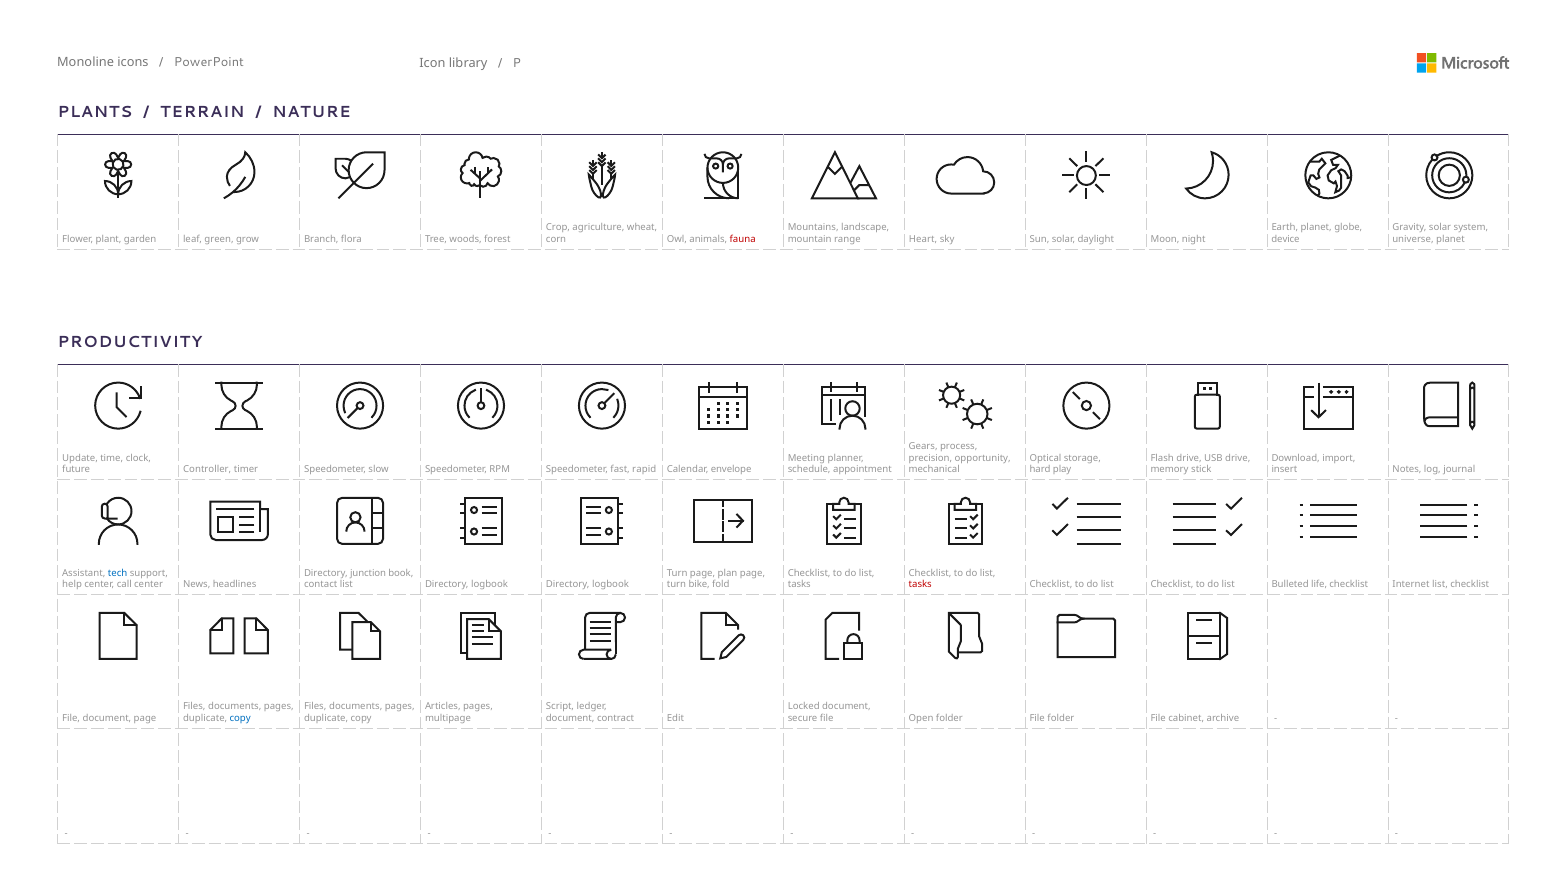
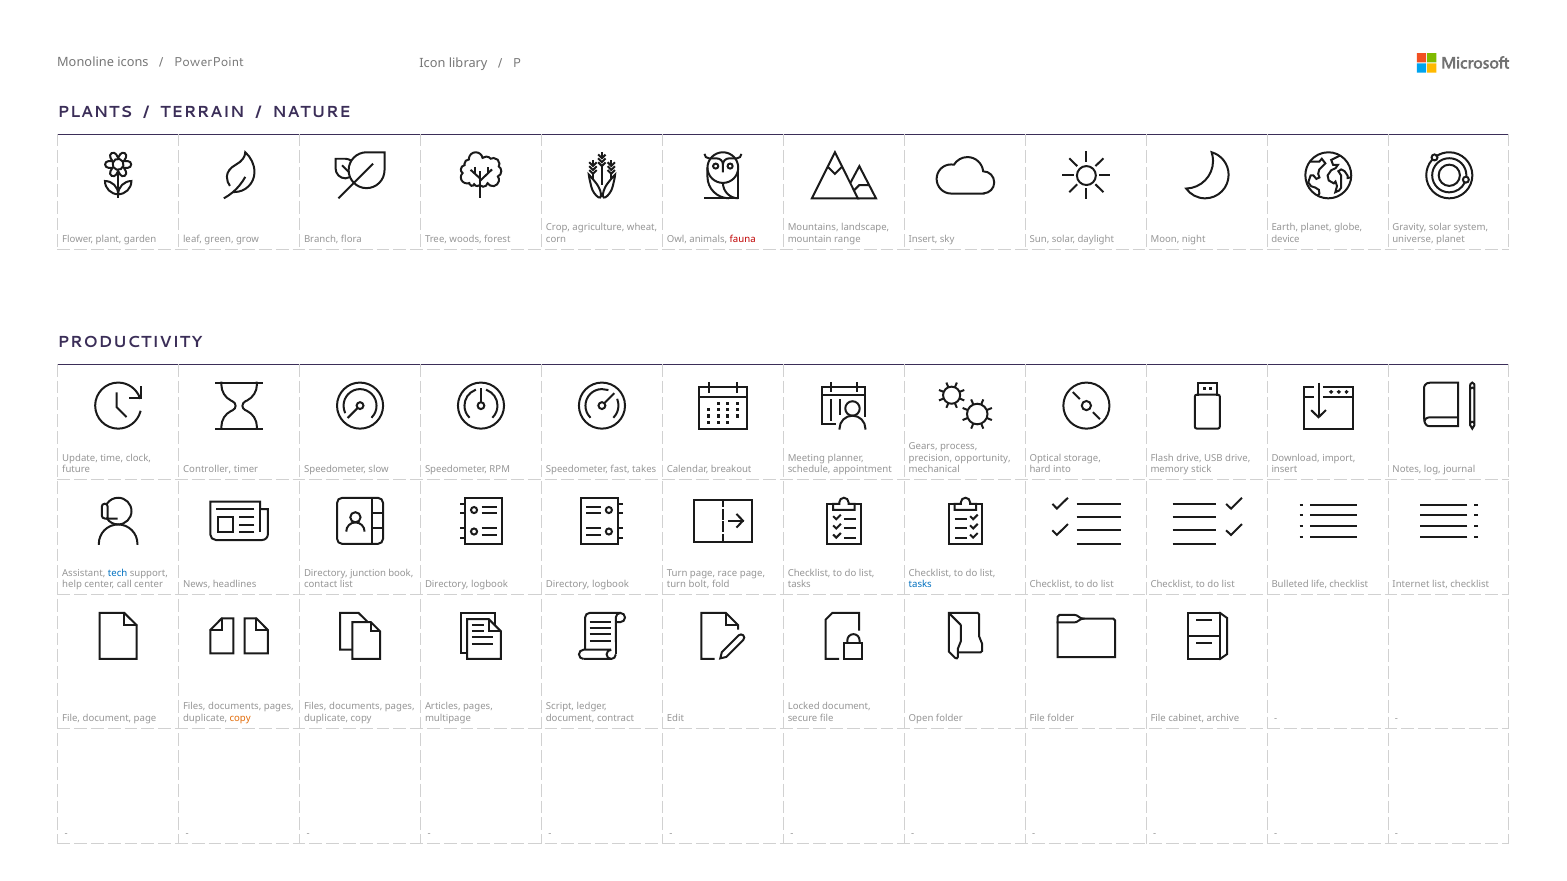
range Heart: Heart -> Insert (923, 239)
rapid: rapid -> takes (644, 470)
envelope: envelope -> breakout (731, 470)
play: play -> into (1062, 470)
plan: plan -> race (727, 573)
bike: bike -> bolt (699, 585)
tasks colour: red -> blue (920, 585)
copy colour: blue -> orange (240, 718)
